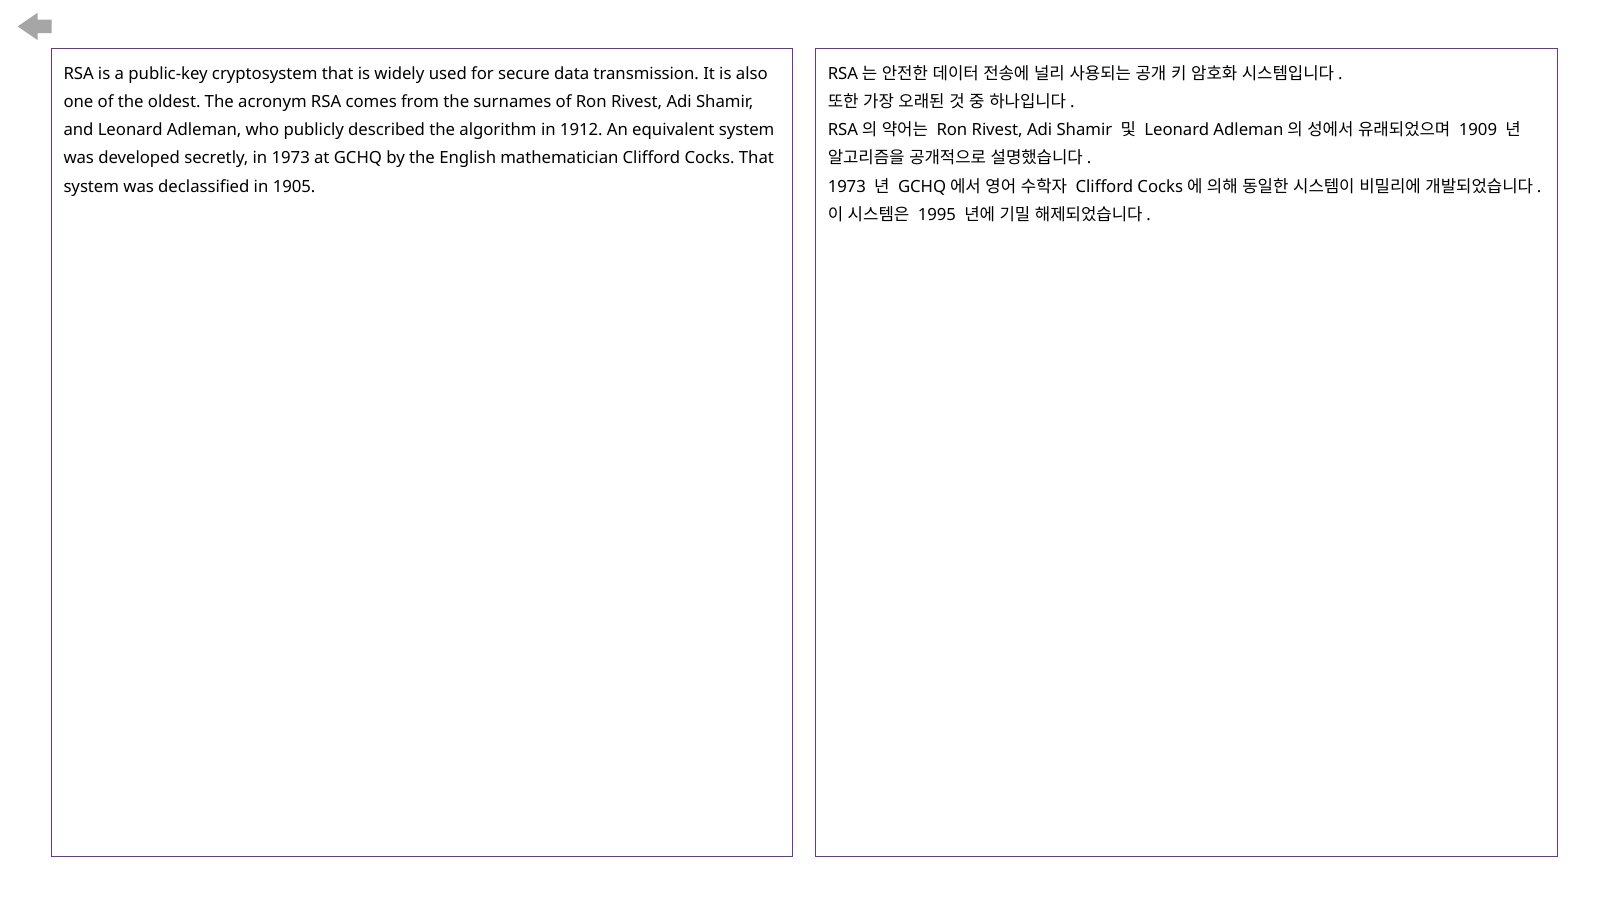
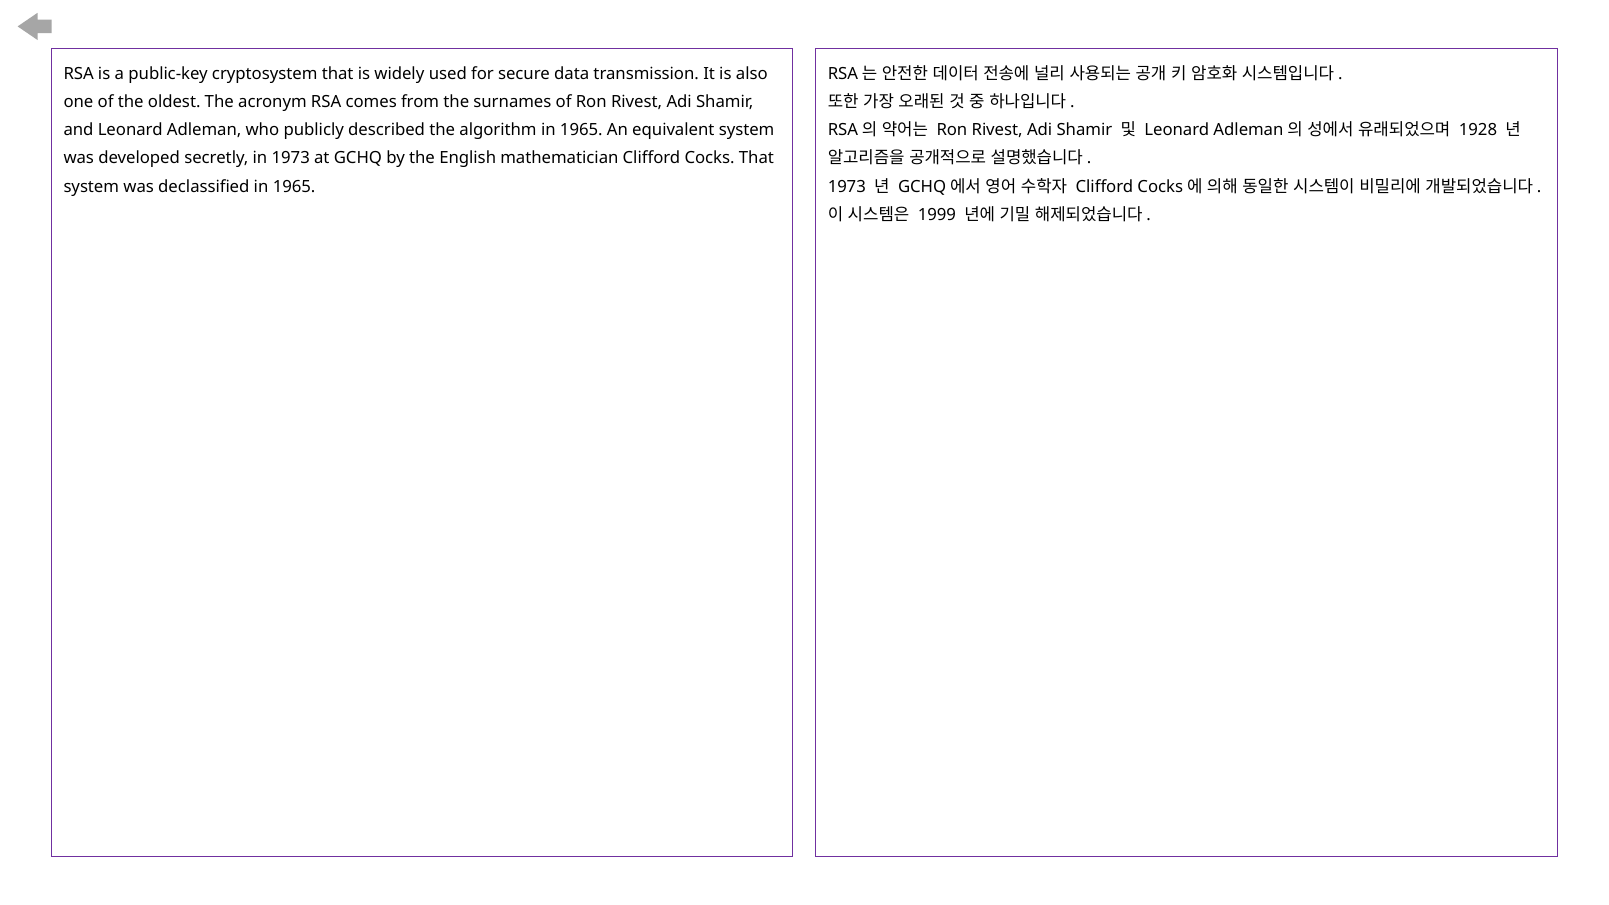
1909: 1909 -> 1928 (1478, 130)
algorithm in 1912: 1912 -> 1965 (581, 130)
declassified in 1905: 1905 -> 1965 (294, 187)
1995: 1995 -> 1999 (937, 215)
